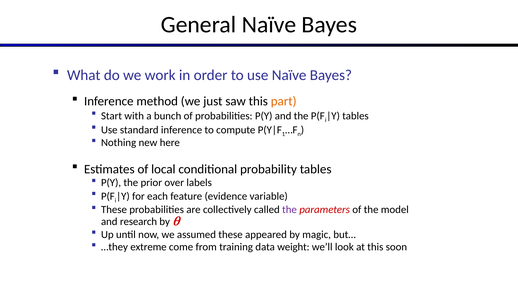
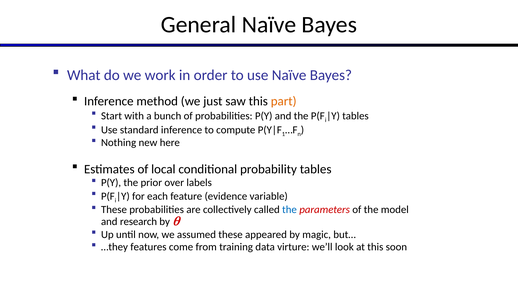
the colour: purple -> blue (289, 210)
extreme: extreme -> features (148, 247)
weight: weight -> virture (293, 247)
